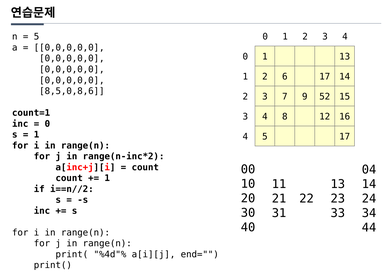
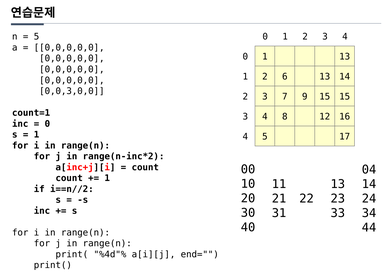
6 17: 17 -> 13 (325, 76)
8,5,0,8,6: 8,5,0,8,6 -> 0,0,3,0,0 (72, 91)
9 52: 52 -> 15 (325, 96)
